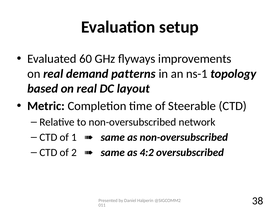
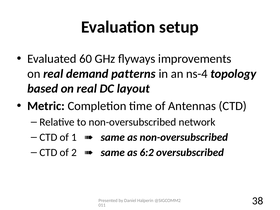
ns-1: ns-1 -> ns-4 (197, 74)
Steerable: Steerable -> Antennas (192, 106)
4:2: 4:2 -> 6:2 (147, 153)
